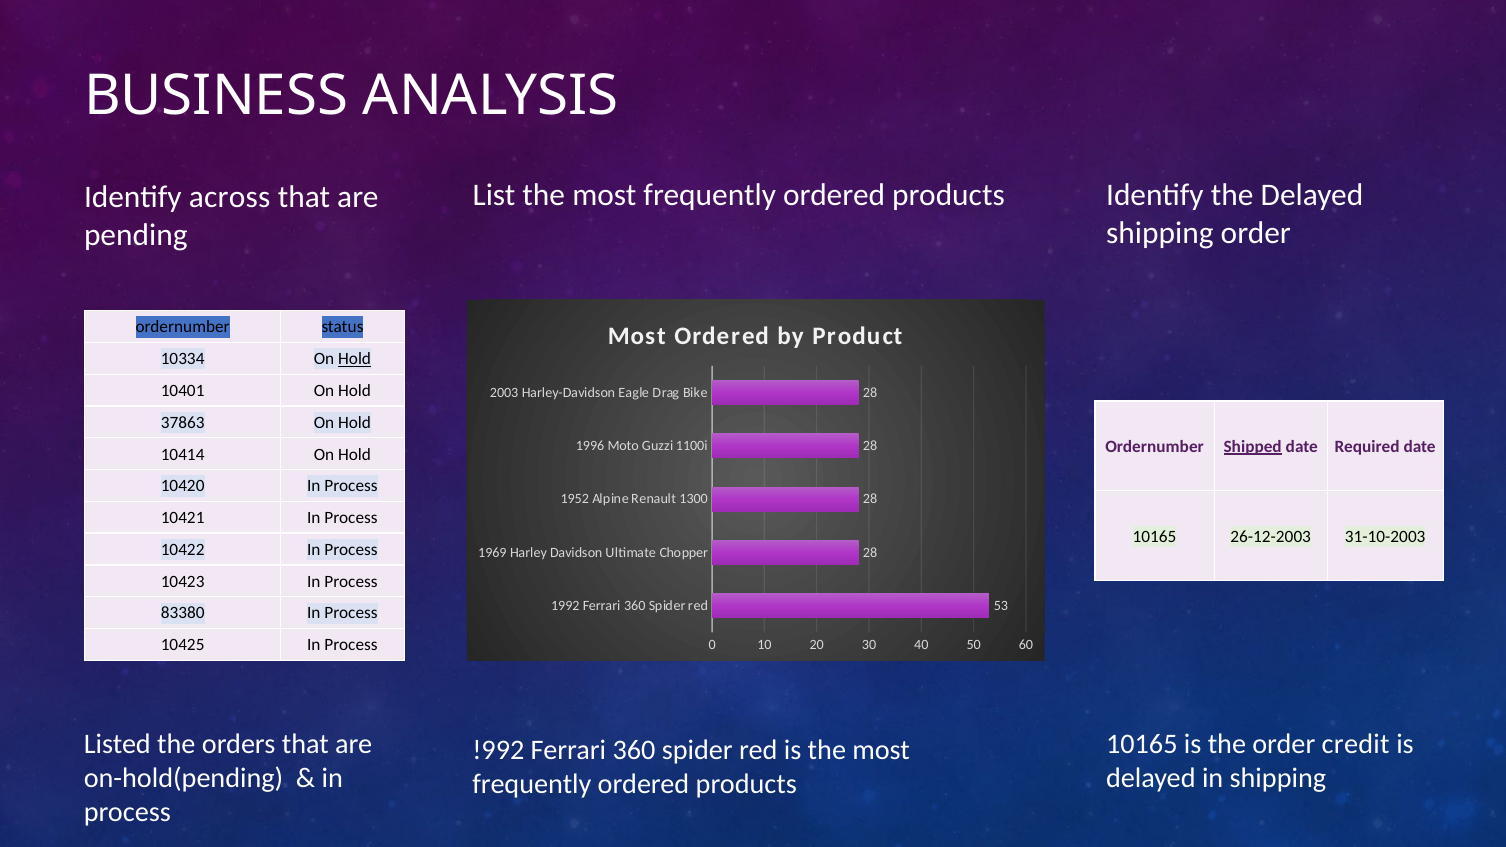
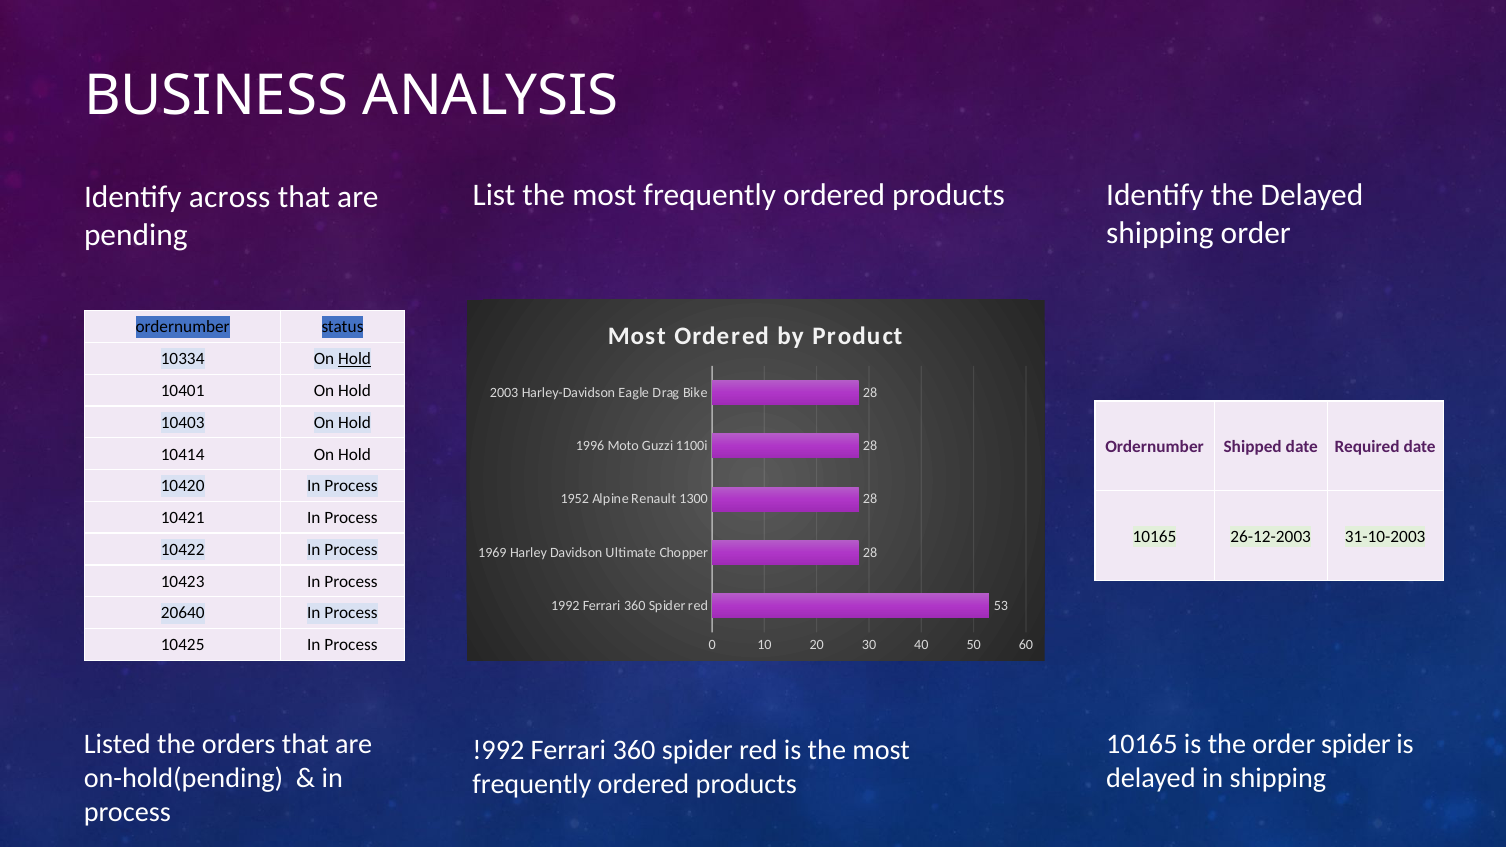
37863: 37863 -> 10403 (183, 423)
Shipped underline: present -> none (1253, 447)
83380: 83380 -> 20640 (183, 613)
order credit: credit -> spider (1356, 744)
